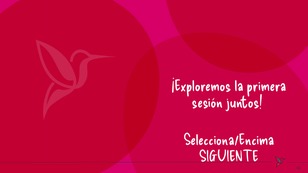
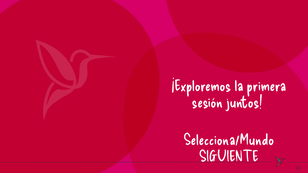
Selecciona/Encima: Selecciona/Encima -> Selecciona/Mundo (229, 140)
